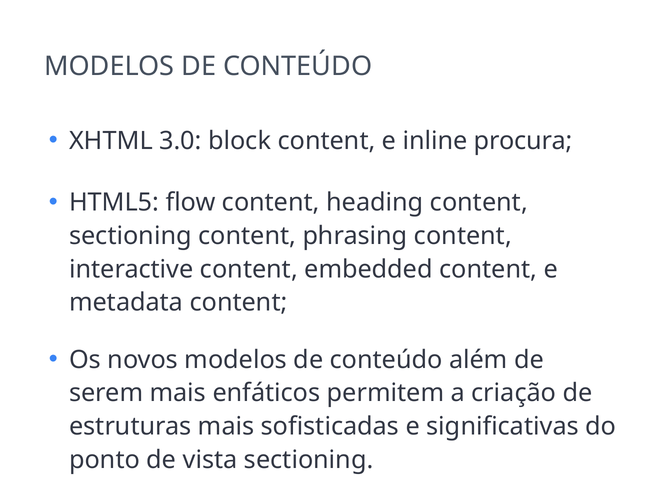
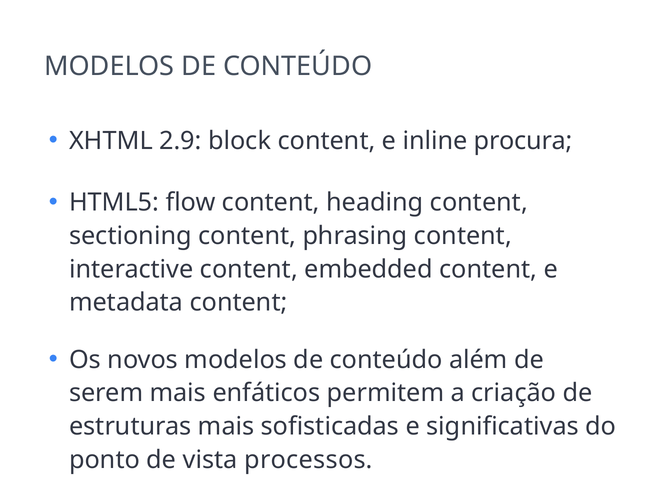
3.0: 3.0 -> 2.9 (180, 141)
vista sectioning: sectioning -> processos (309, 460)
